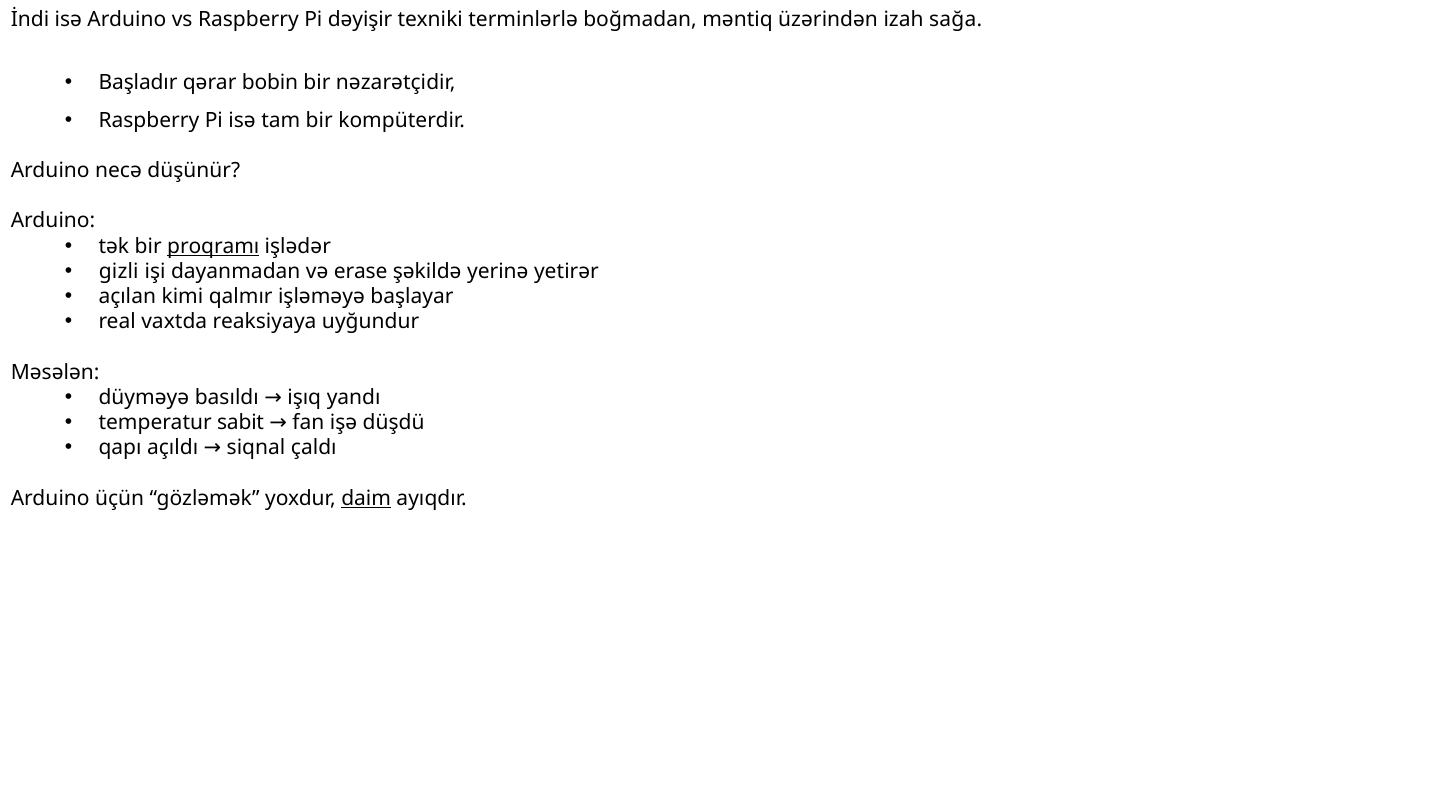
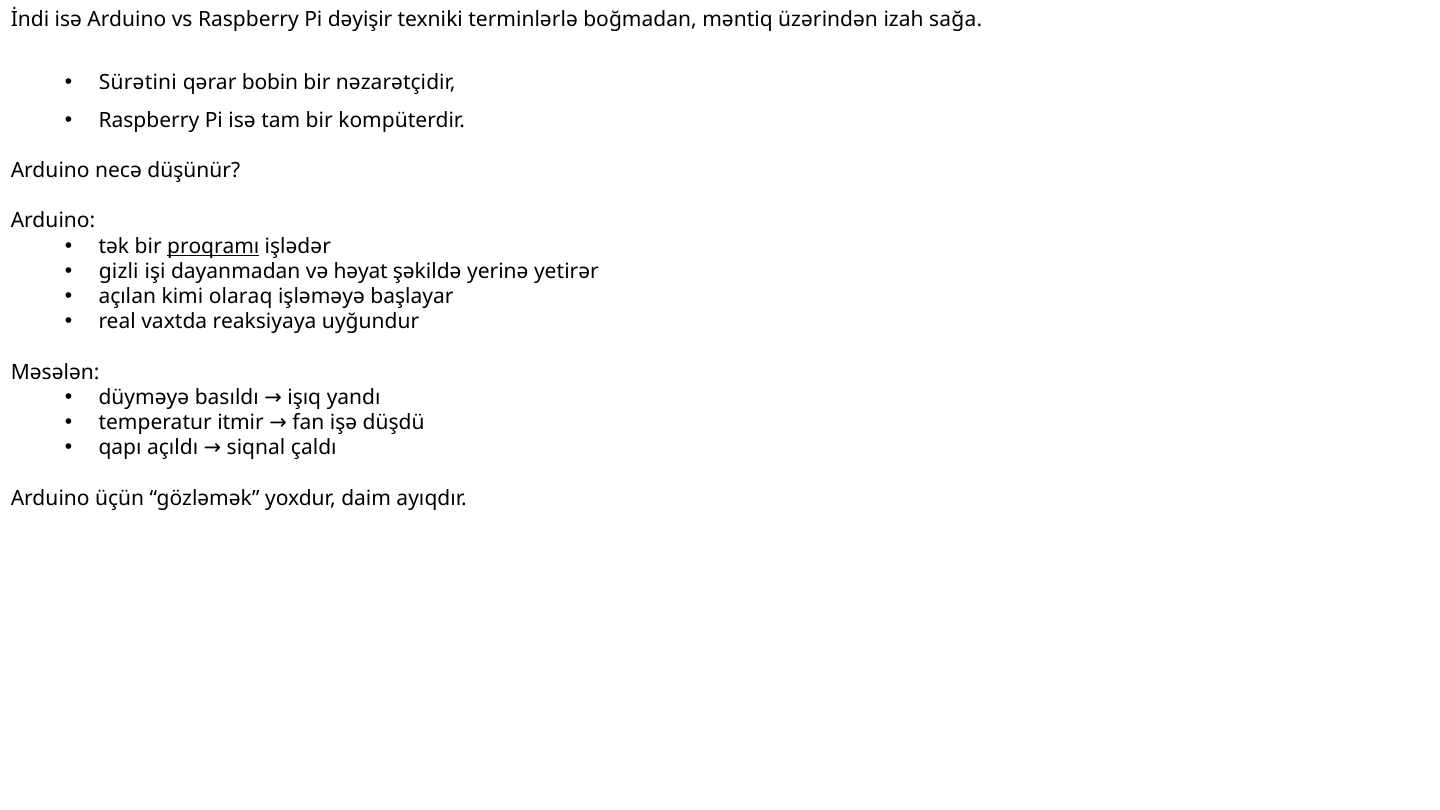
Başladır: Başladır -> Sürətini (138, 82)
erase: erase -> həyat (361, 271)
qalmır: qalmır -> olaraq (241, 297)
sabit: sabit -> itmir (241, 423)
daim underline: present -> none (366, 498)
